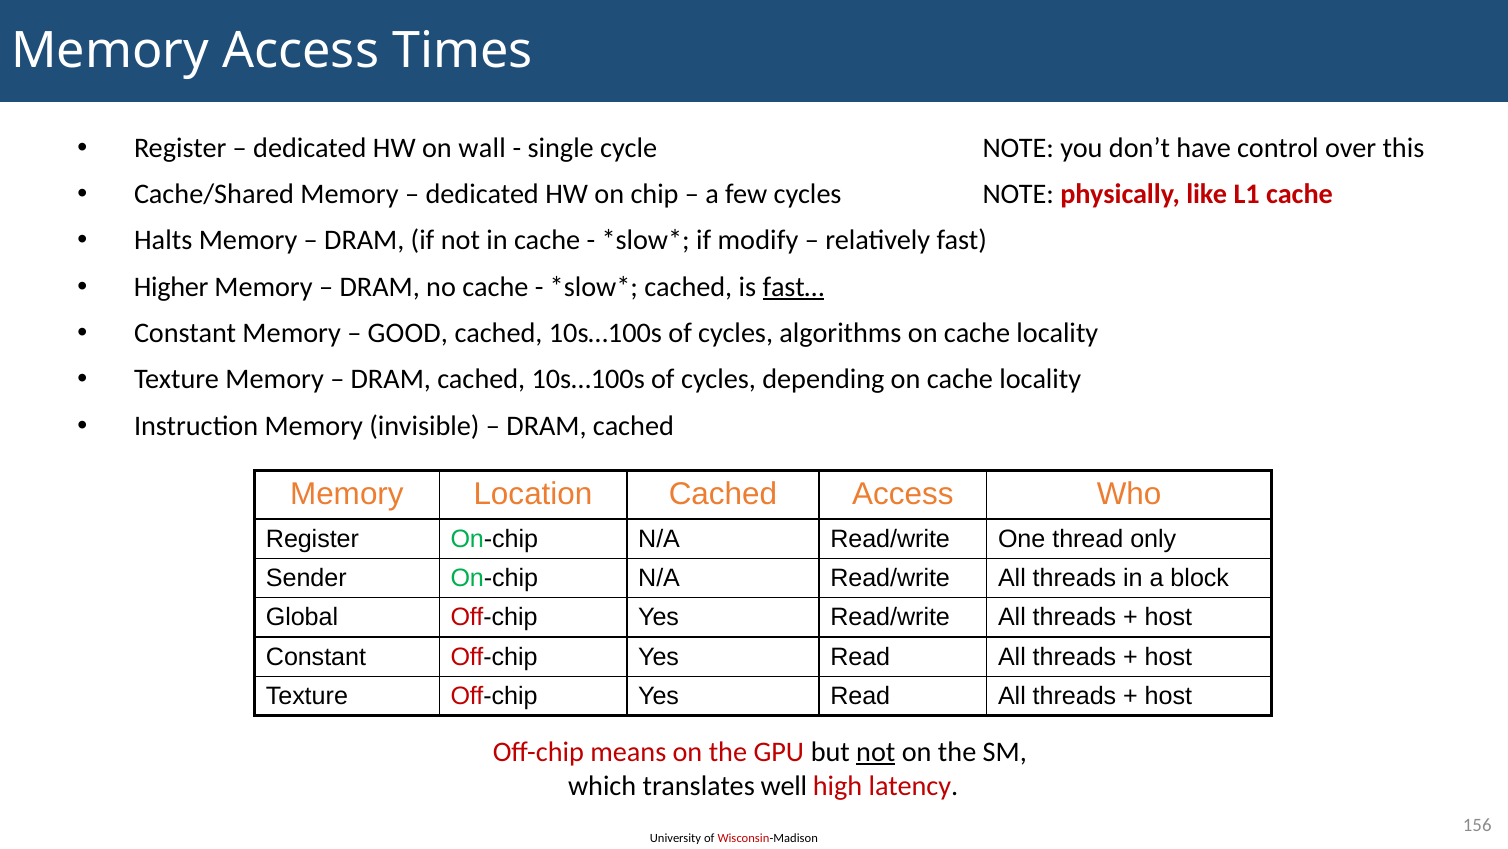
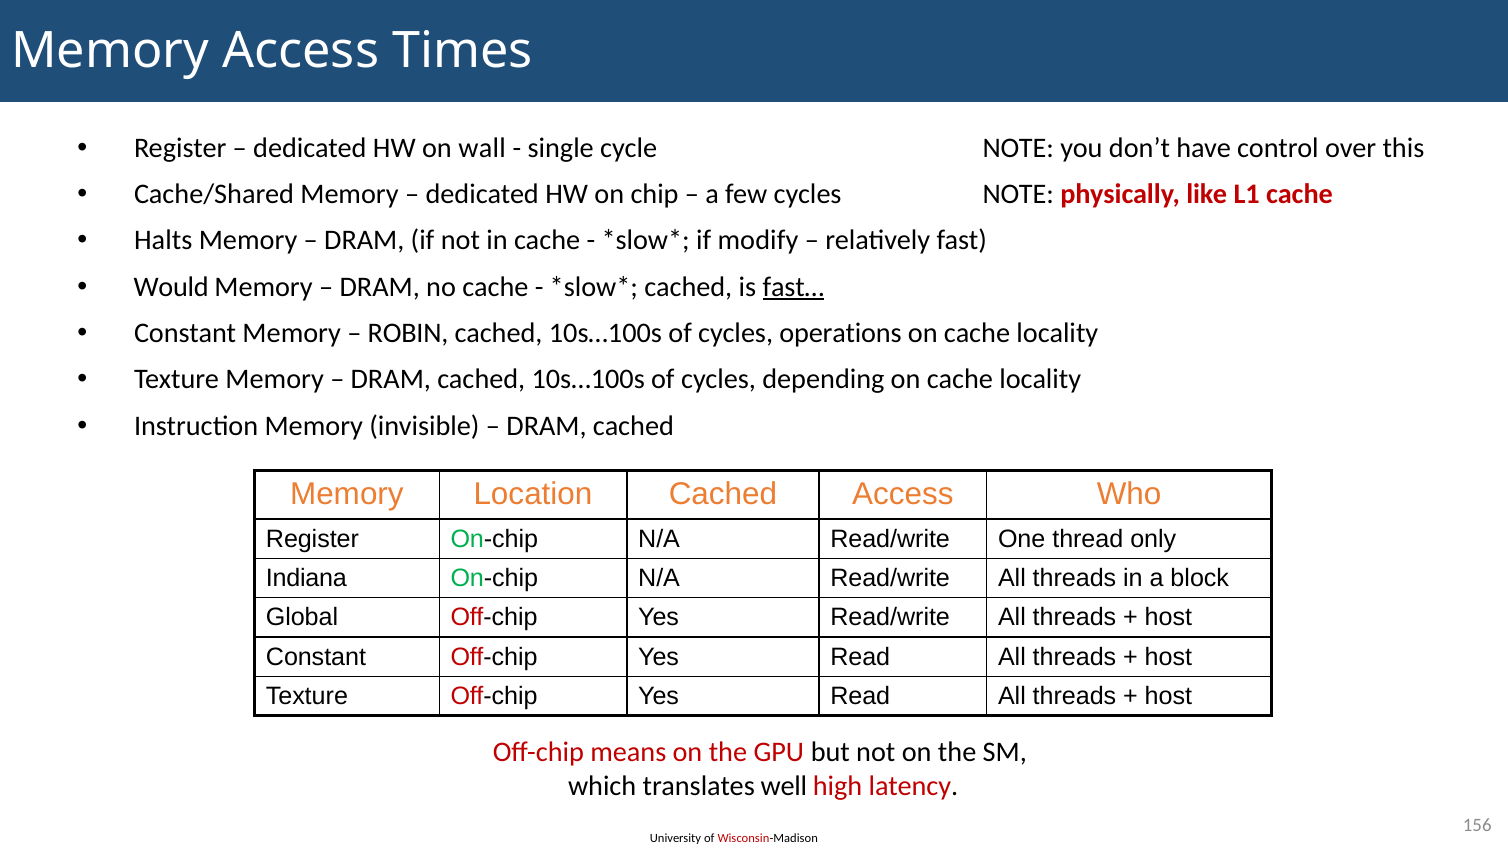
Higher: Higher -> Would (171, 287)
GOOD: GOOD -> ROBIN (408, 333)
algorithms: algorithms -> operations (841, 333)
Sender: Sender -> Indiana (306, 578)
not underline: present -> none (876, 751)
